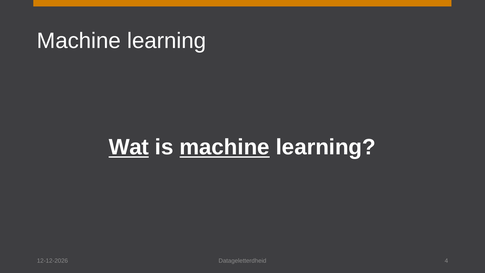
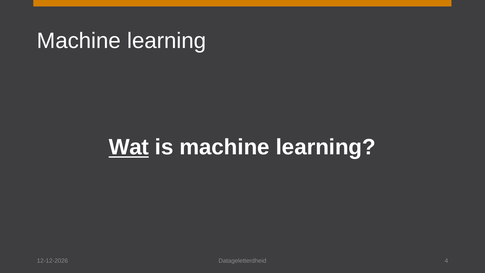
machine underline: present -> none (225, 147)
